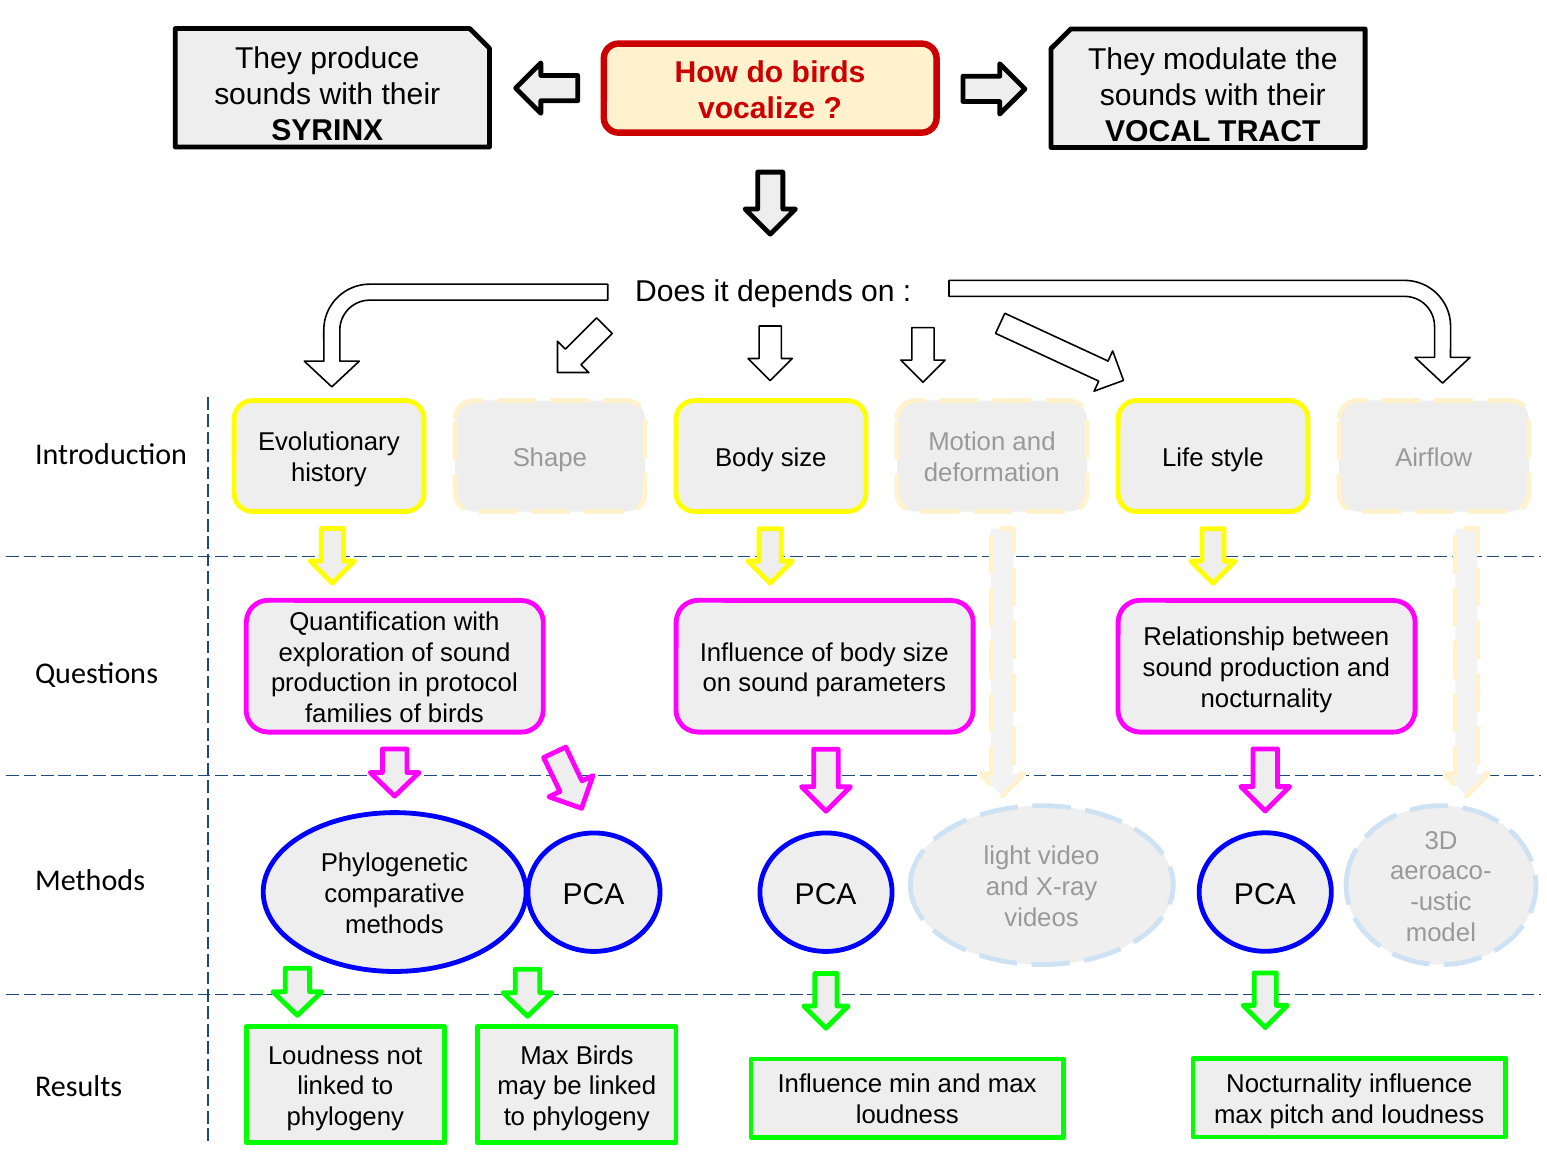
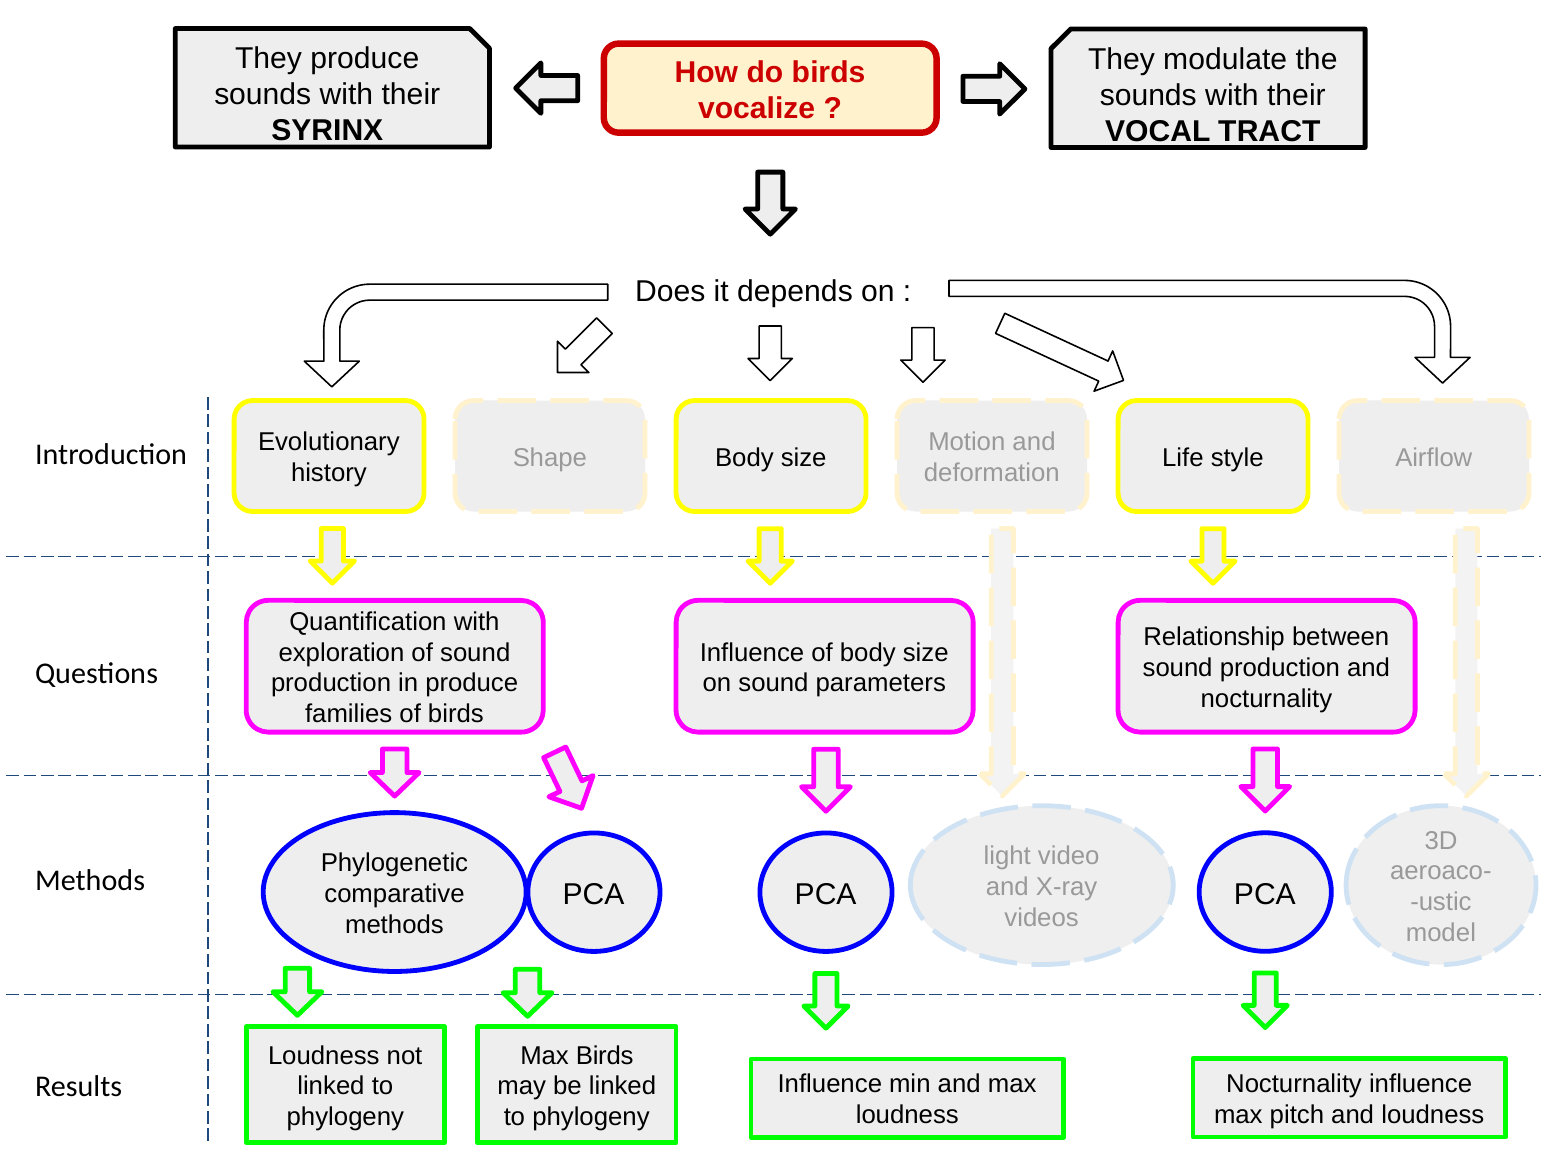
in protocol: protocol -> produce (472, 684)
